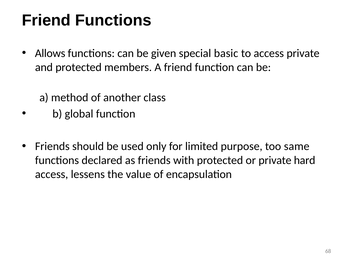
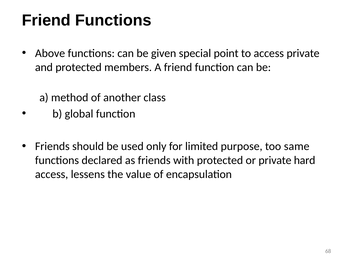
Allows: Allows -> Above (50, 53)
basic: basic -> point (226, 53)
